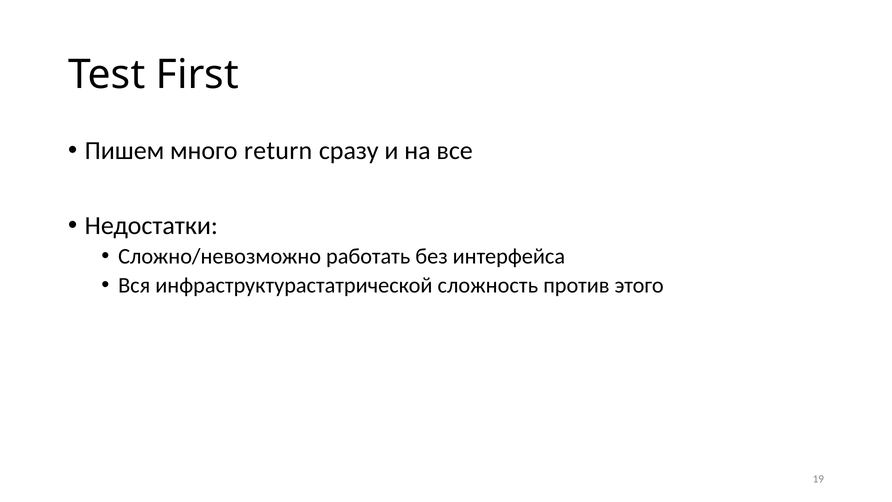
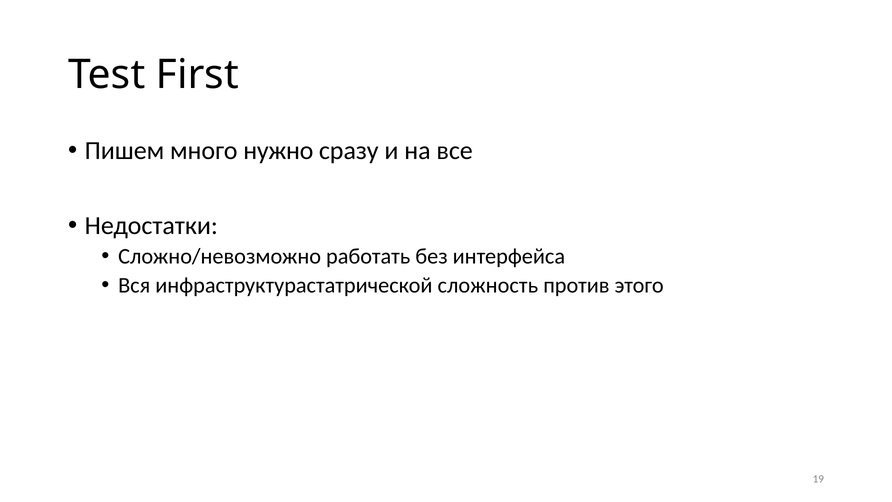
return: return -> нужно (278, 151)
